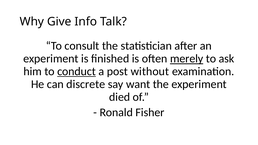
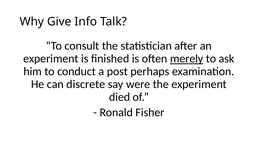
conduct underline: present -> none (77, 72)
without: without -> perhaps (150, 72)
want: want -> were (138, 84)
